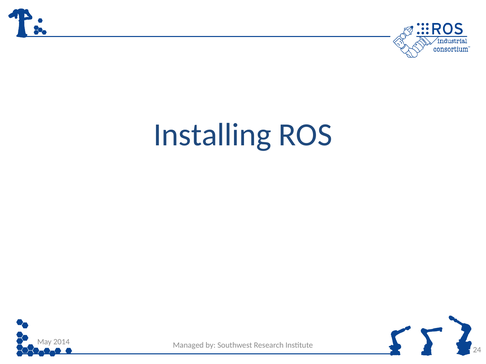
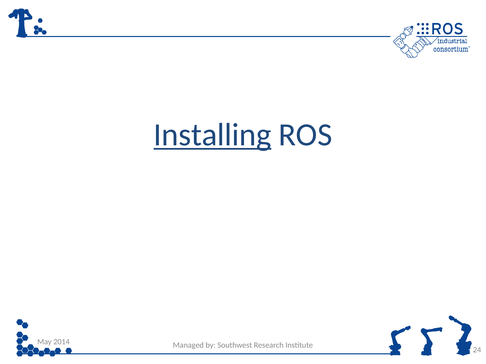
Installing underline: none -> present (212, 135)
